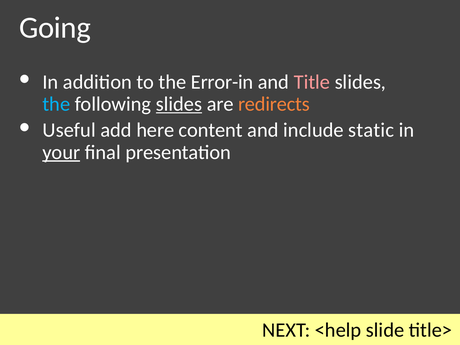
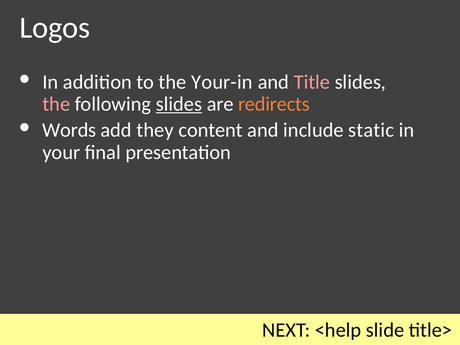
Going: Going -> Logos (55, 28)
Error-in: Error-in -> Your-in (222, 82)
the colour: light blue -> pink (56, 104)
Useful: Useful -> Words (69, 130)
here: here -> they (155, 130)
your underline: present -> none (61, 152)
